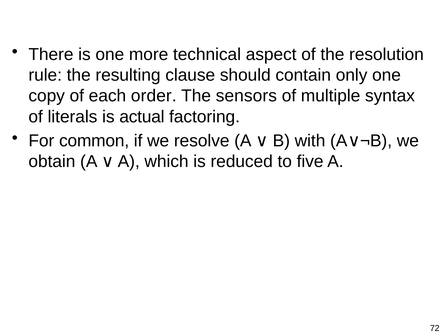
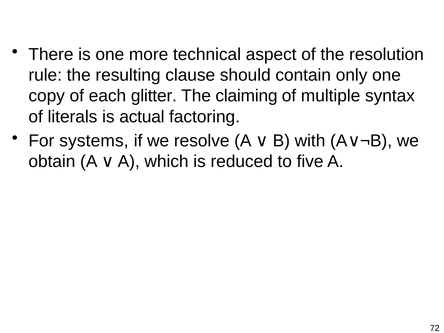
order: order -> glitter (154, 96)
sensors: sensors -> claiming (246, 96)
common: common -> systems (94, 141)
